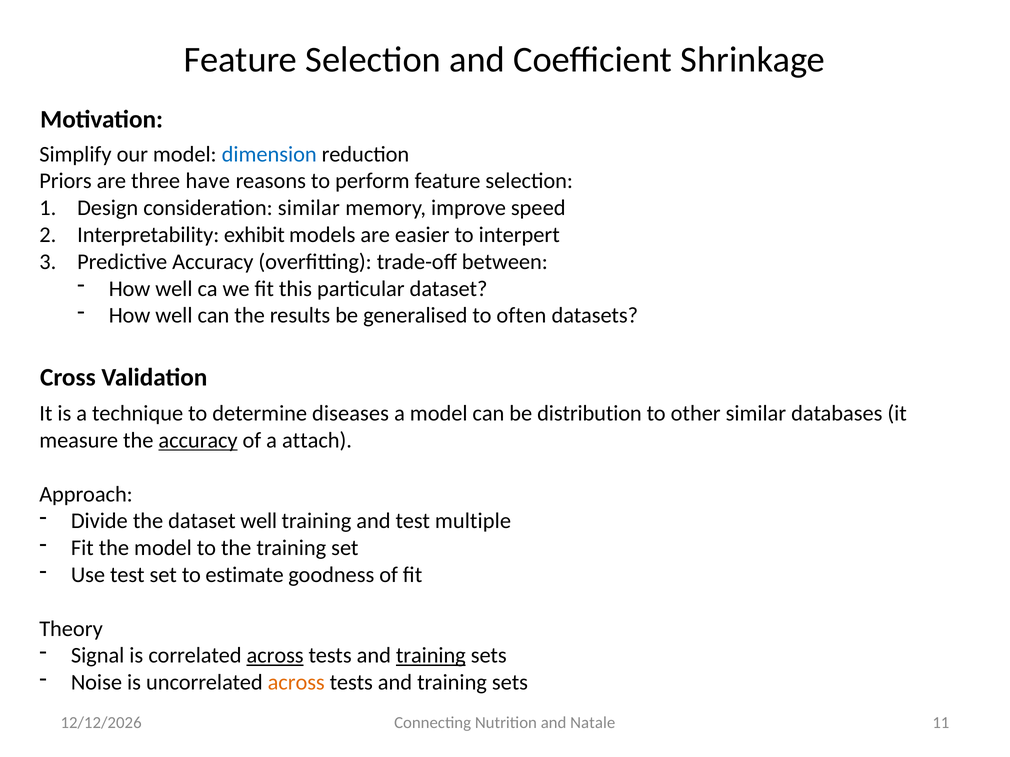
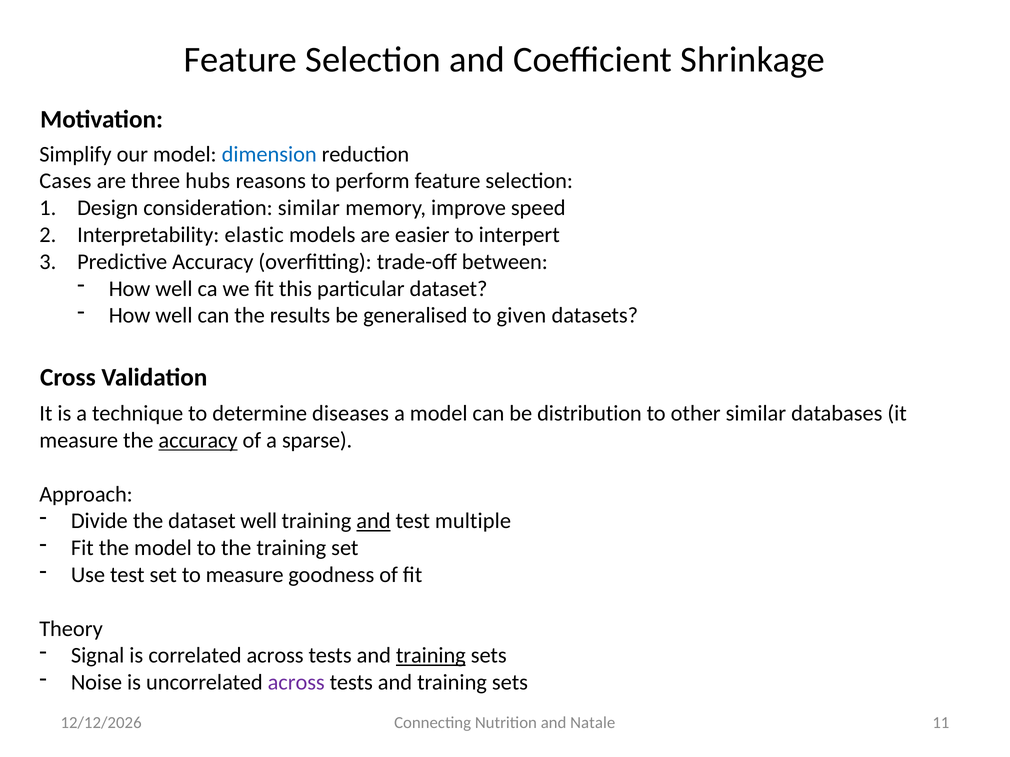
Priors: Priors -> Cases (65, 181)
have: have -> hubs (208, 181)
exhibit: exhibit -> elastic (254, 235)
often: often -> given (521, 316)
attach: attach -> sparse (317, 441)
and underline: none -> present (373, 521)
to estimate: estimate -> measure (245, 575)
across underline: present -> none (275, 656)
across colour: orange -> purple (296, 683)
